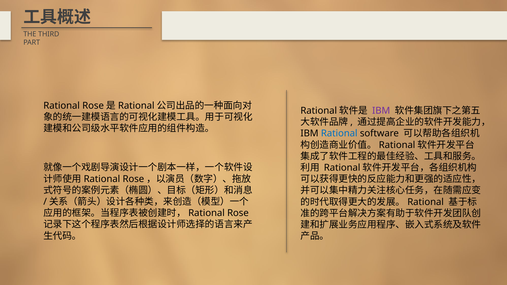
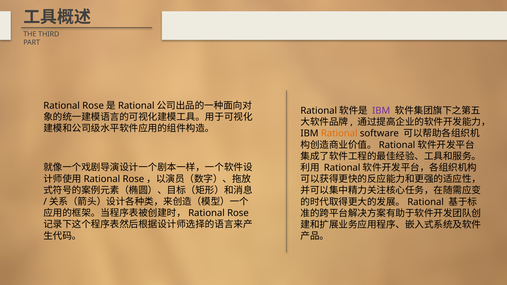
Rational colour: blue -> orange (339, 134)
